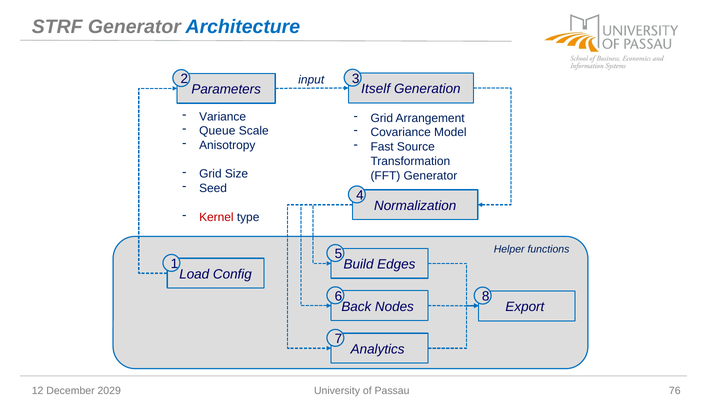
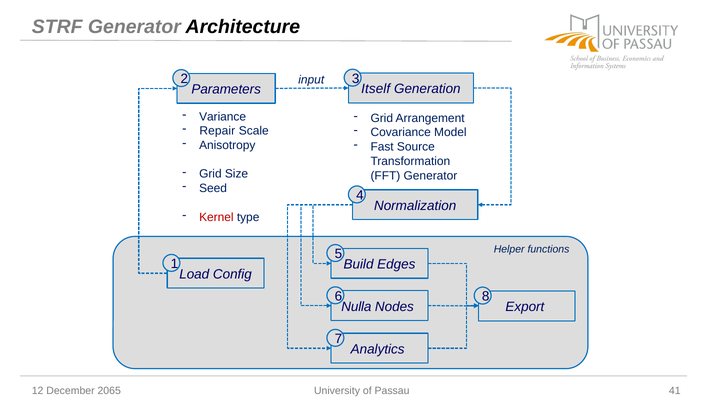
Architecture colour: blue -> black (243, 27)
Queue: Queue -> Repair (217, 131)
Back: Back -> Nulla (356, 306)
2029: 2029 -> 2065 (109, 391)
76: 76 -> 41 (675, 391)
